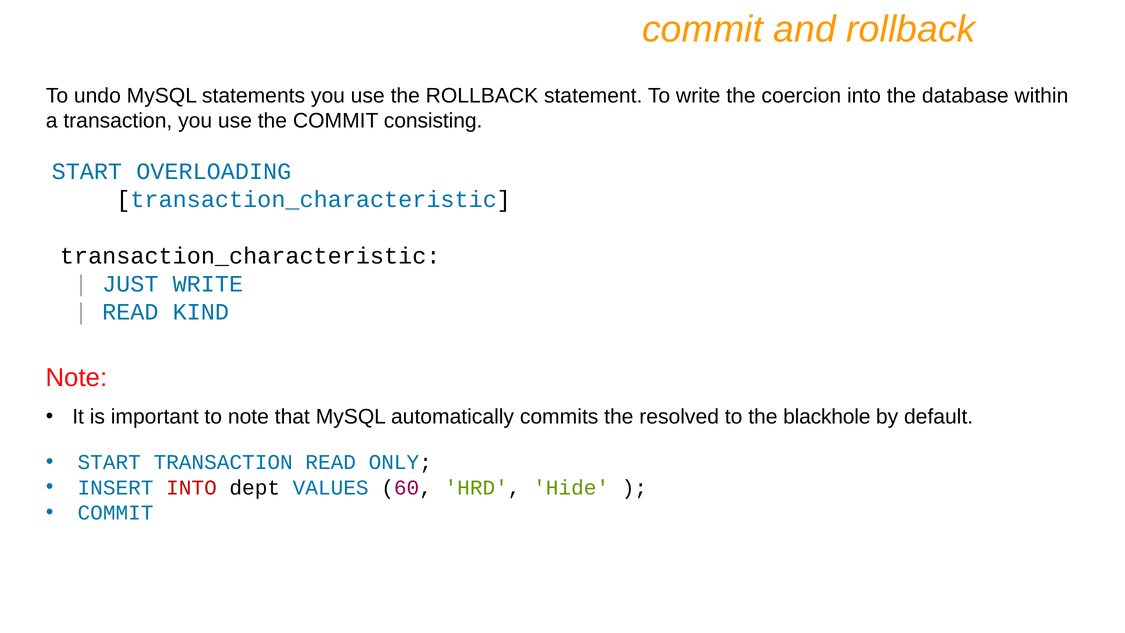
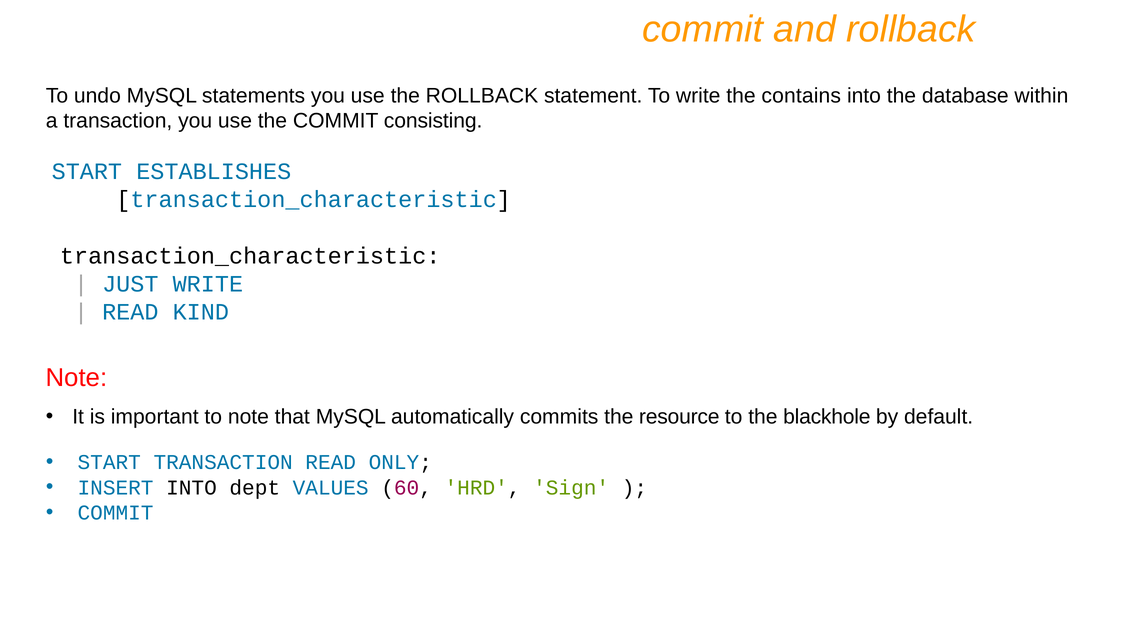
coercion: coercion -> contains (801, 96)
OVERLOADING: OVERLOADING -> ESTABLISHES (214, 171)
resolved: resolved -> resource (679, 417)
INTO colour: red -> black (191, 487)
Hide: Hide -> Sign (571, 487)
